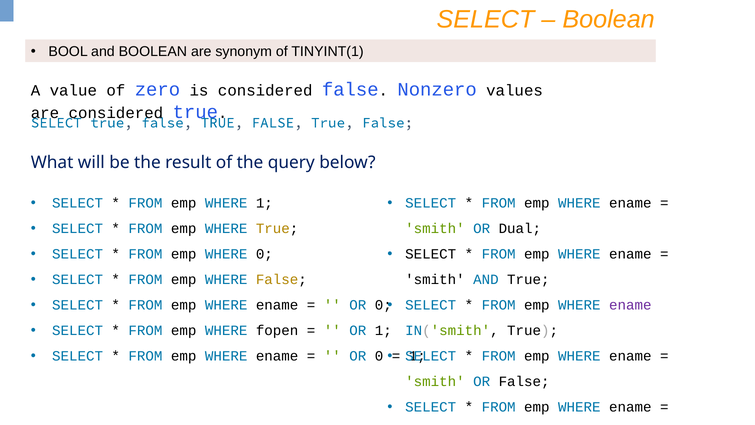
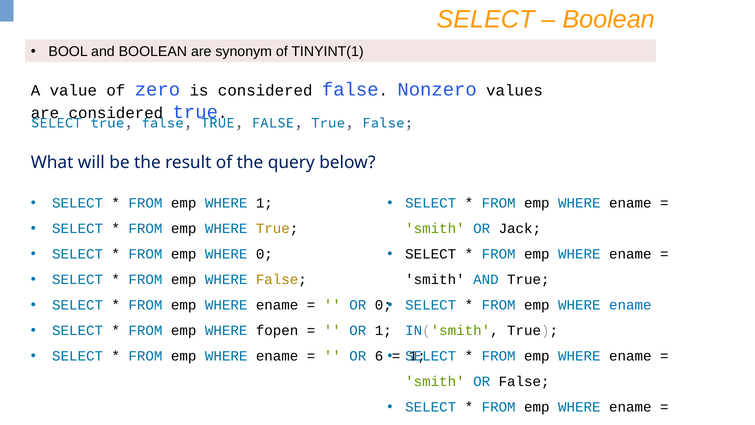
Dual: Dual -> Jack (520, 229)
ename colour: purple -> blue (630, 305)
0: 0 -> 6 (379, 356)
